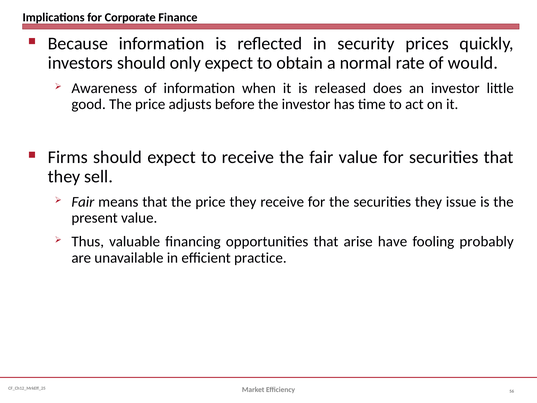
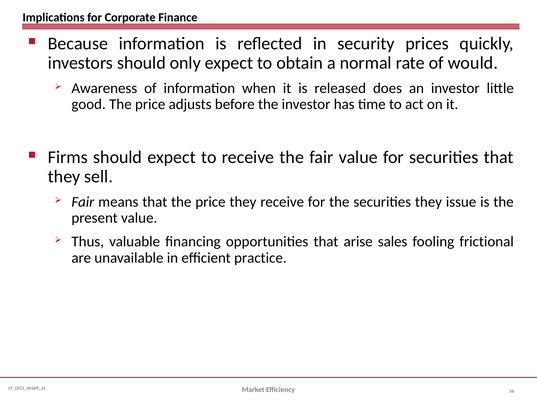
have: have -> sales (393, 242)
probably: probably -> frictional (487, 242)
